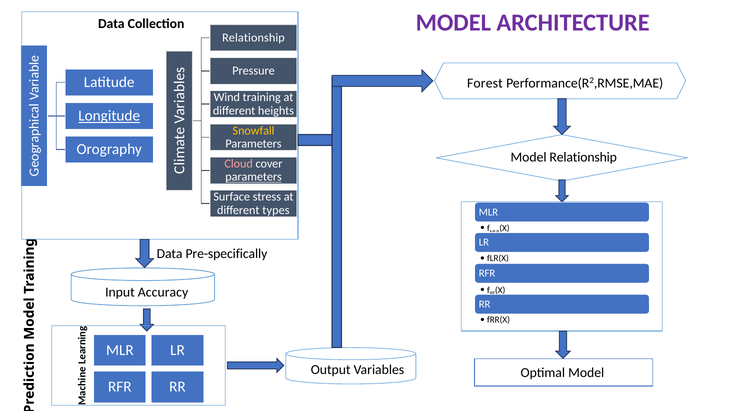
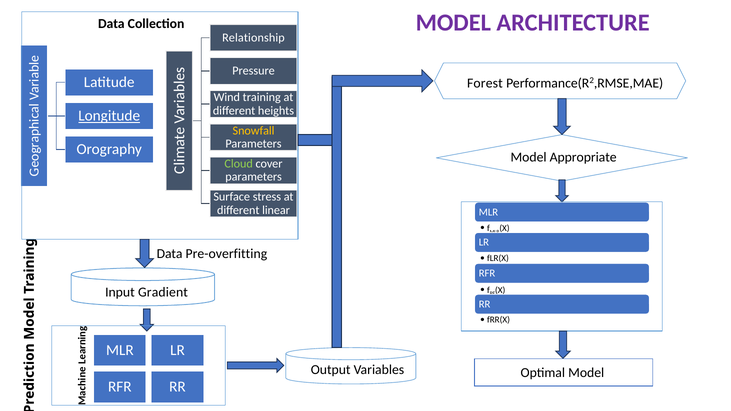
Model Relationship: Relationship -> Appropriate (583, 157)
Cloud colour: pink -> light green (239, 164)
parameters underline: present -> none (254, 177)
types: types -> linear (276, 210)
Pre-specifically: Pre-specifically -> Pre-overfitting (226, 254)
Accuracy: Accuracy -> Gradient (163, 292)
